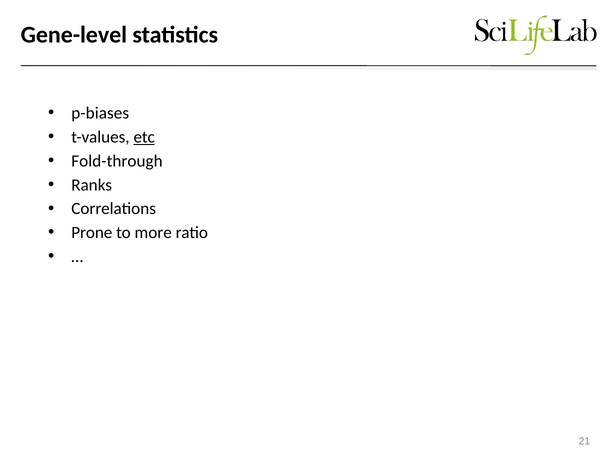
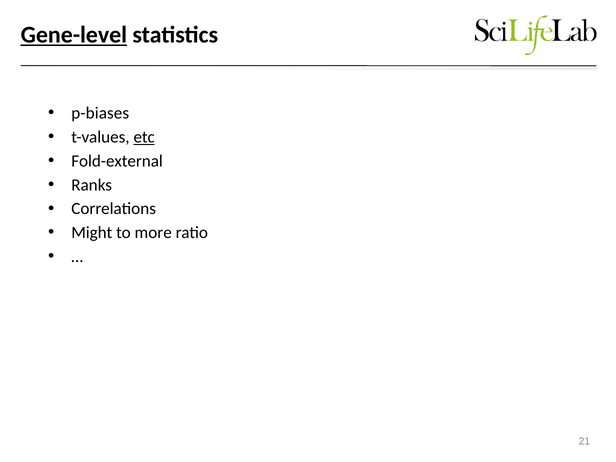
Gene-level underline: none -> present (74, 35)
Fold-through: Fold-through -> Fold-external (117, 161)
Prone: Prone -> Might (92, 233)
